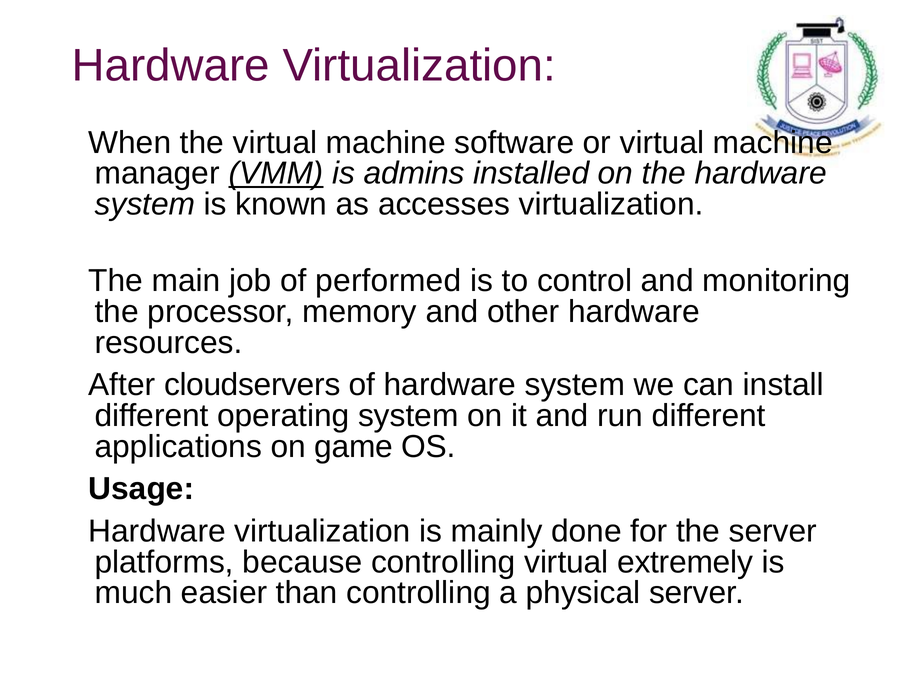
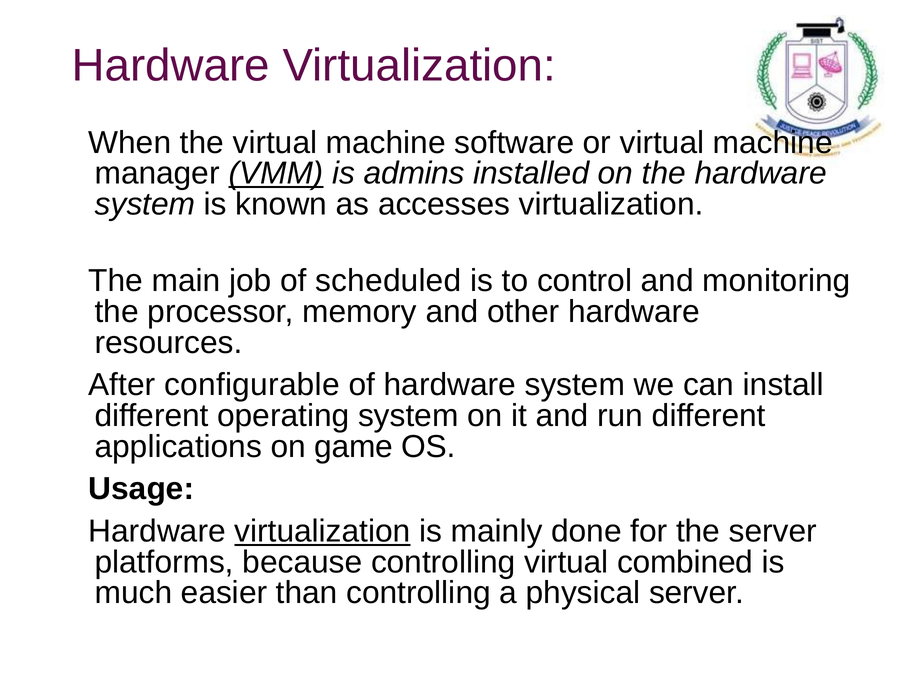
performed: performed -> scheduled (388, 281)
cloudservers: cloudservers -> configurable (252, 385)
virtualization underline: none -> present (322, 531)
extremely: extremely -> combined (685, 562)
